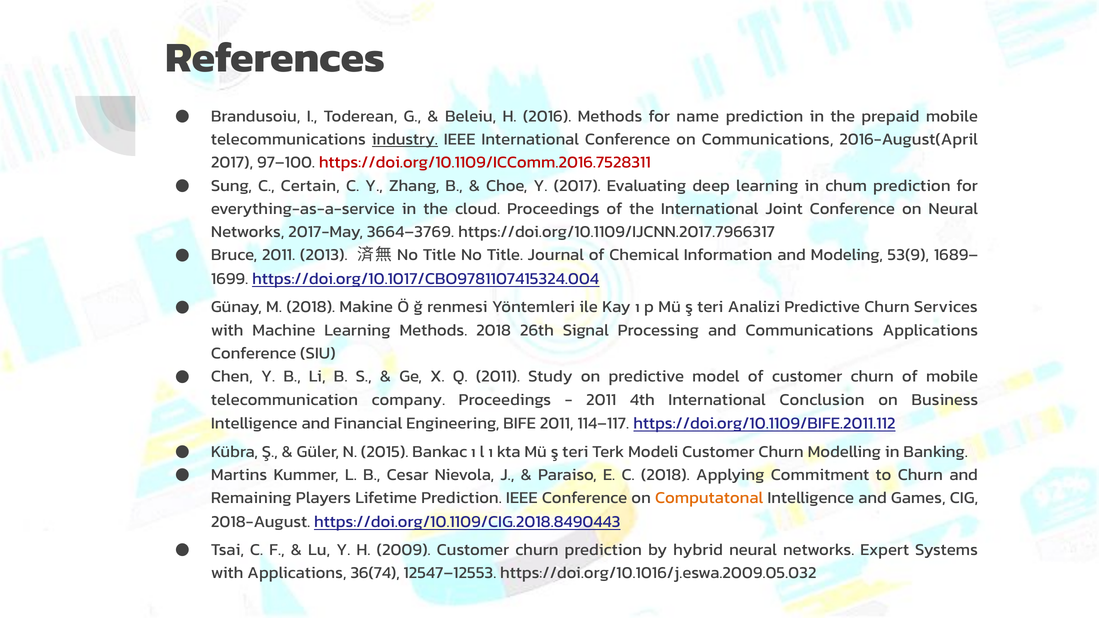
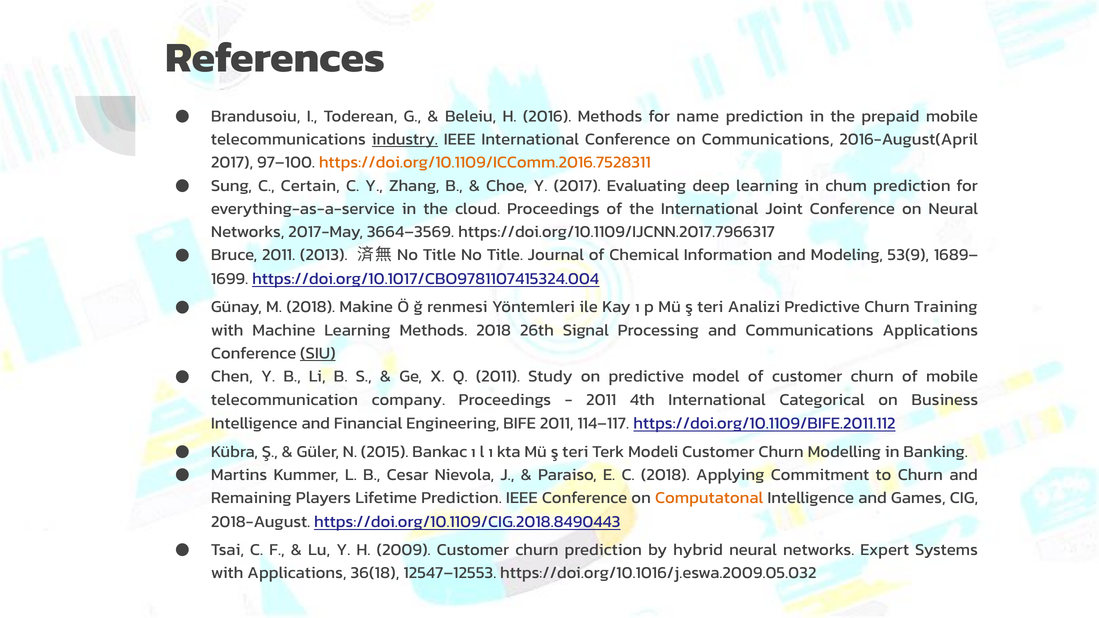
https://doi.org/10.1109/ICComm.2016.7528311 colour: red -> orange (485, 162)
3664–3769: 3664–3769 -> 3664–3569 (410, 232)
Services: Services -> Training (946, 307)
SIU underline: none -> present (318, 353)
Conclusion: Conclusion -> Categorical (822, 400)
36(74: 36(74 -> 36(18 (375, 573)
